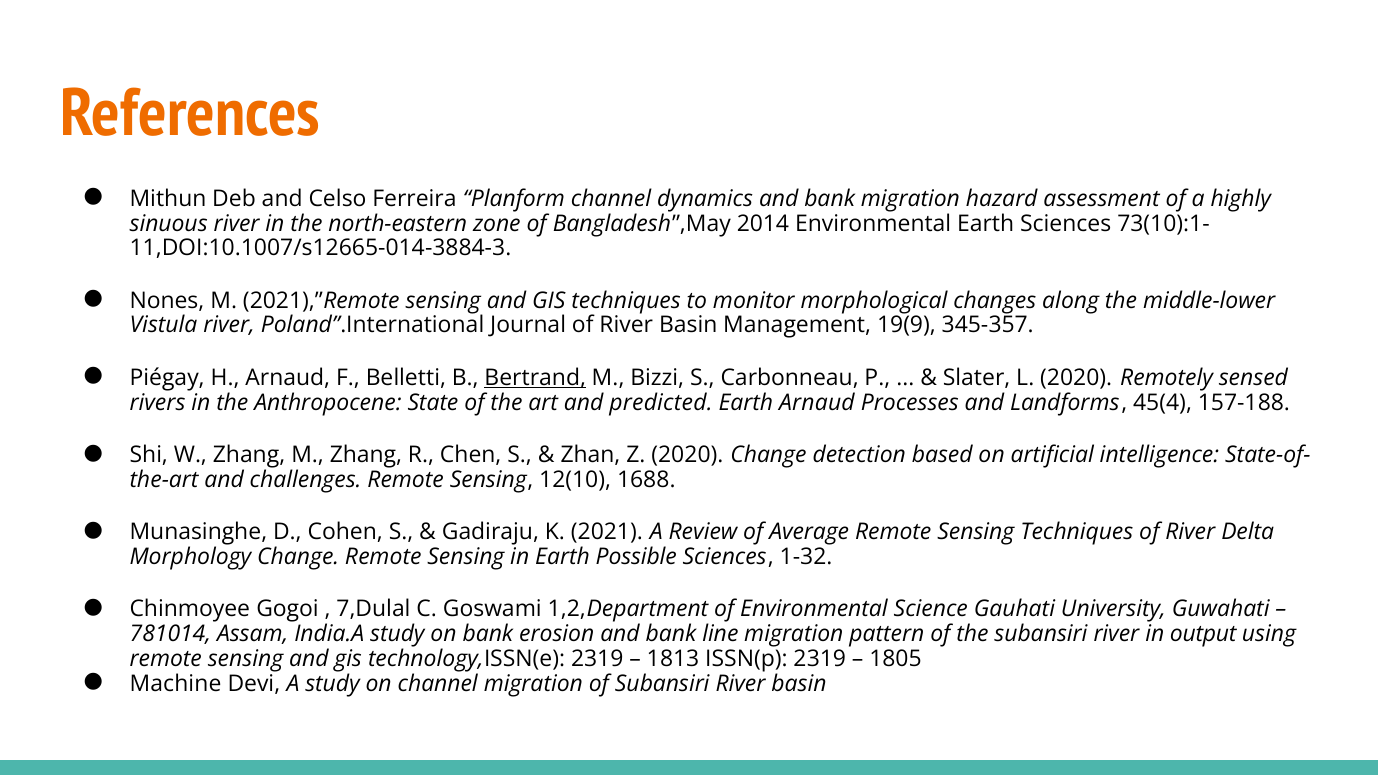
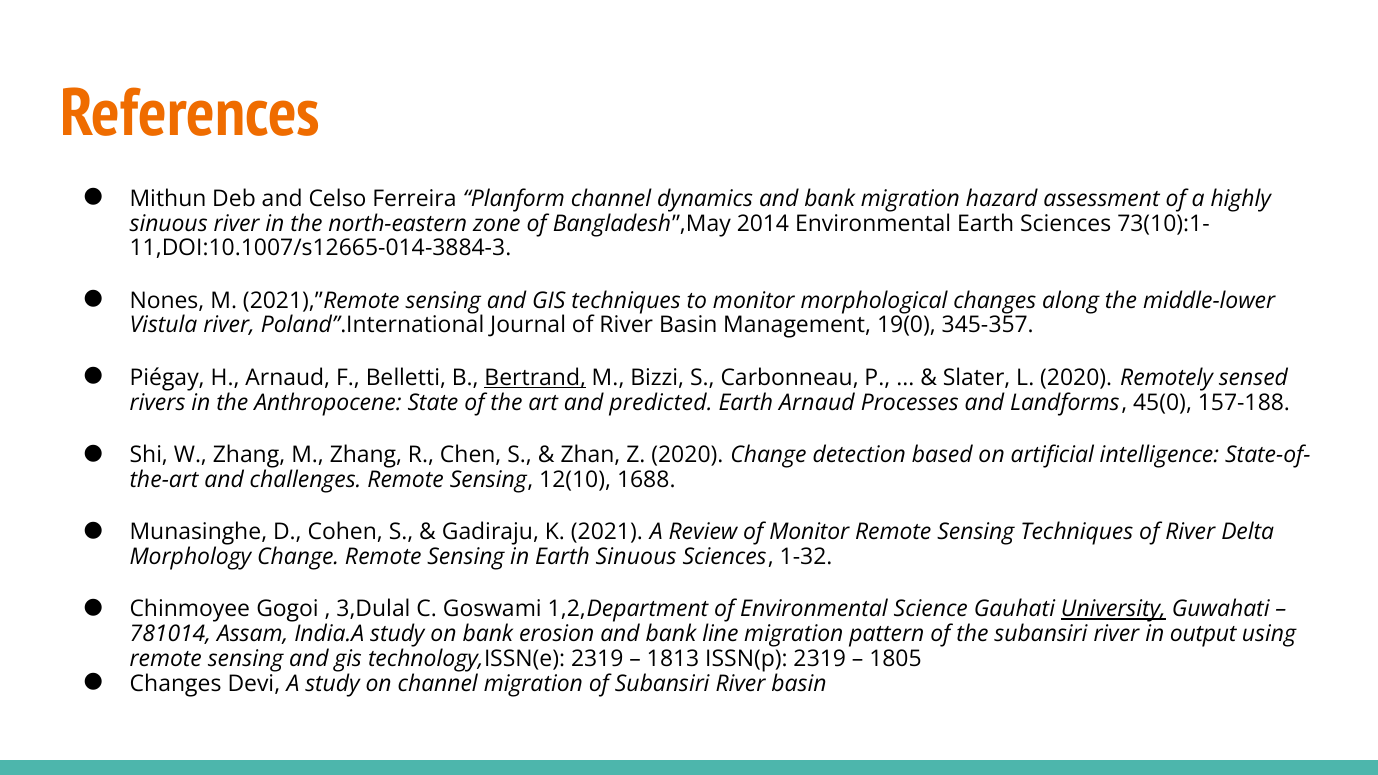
19(9: 19(9 -> 19(0 (906, 325)
45(4: 45(4 -> 45(0 (1162, 403)
of Average: Average -> Monitor (809, 532)
Earth Possible: Possible -> Sinuous (636, 557)
7,Dulal: 7,Dulal -> 3,Dulal (373, 609)
University underline: none -> present (1113, 609)
Machine: Machine -> Changes (176, 684)
